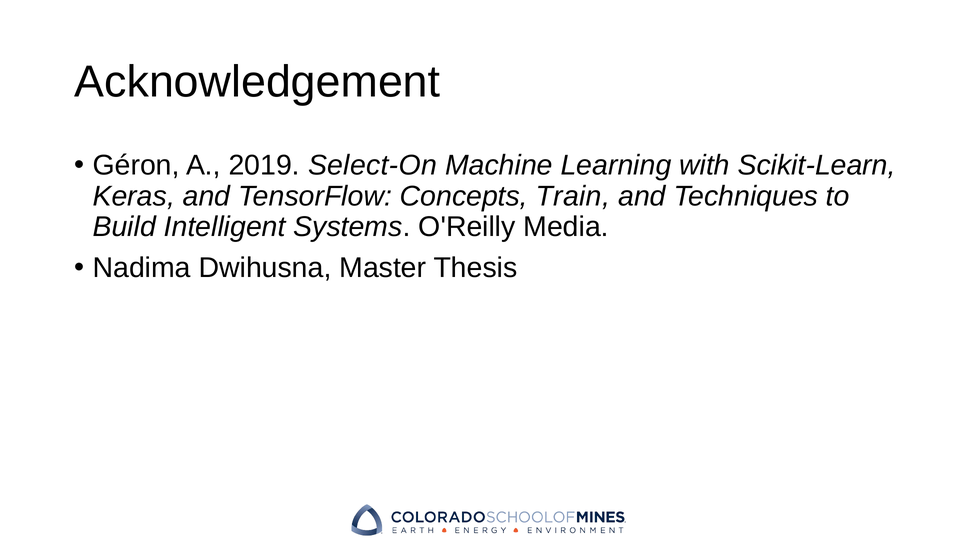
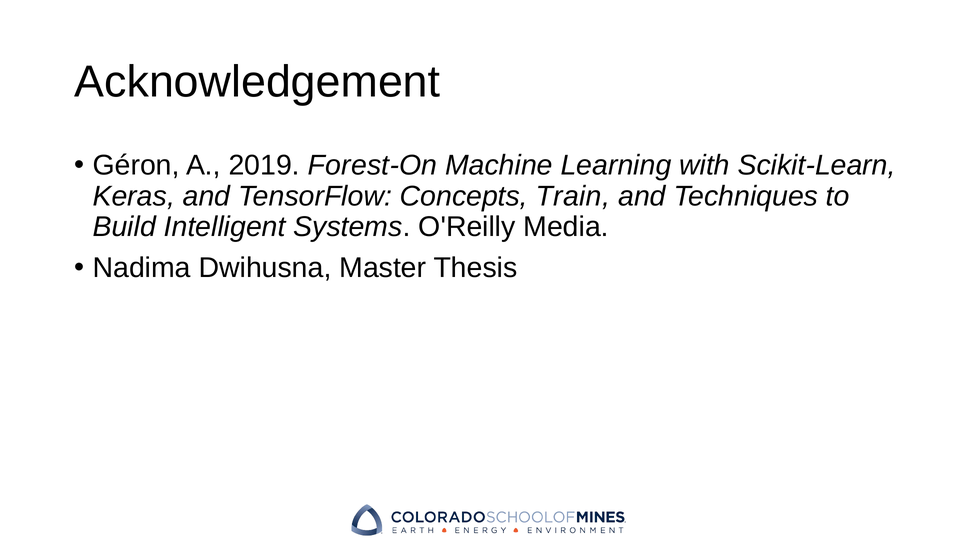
Select-On: Select-On -> Forest-On (373, 165)
